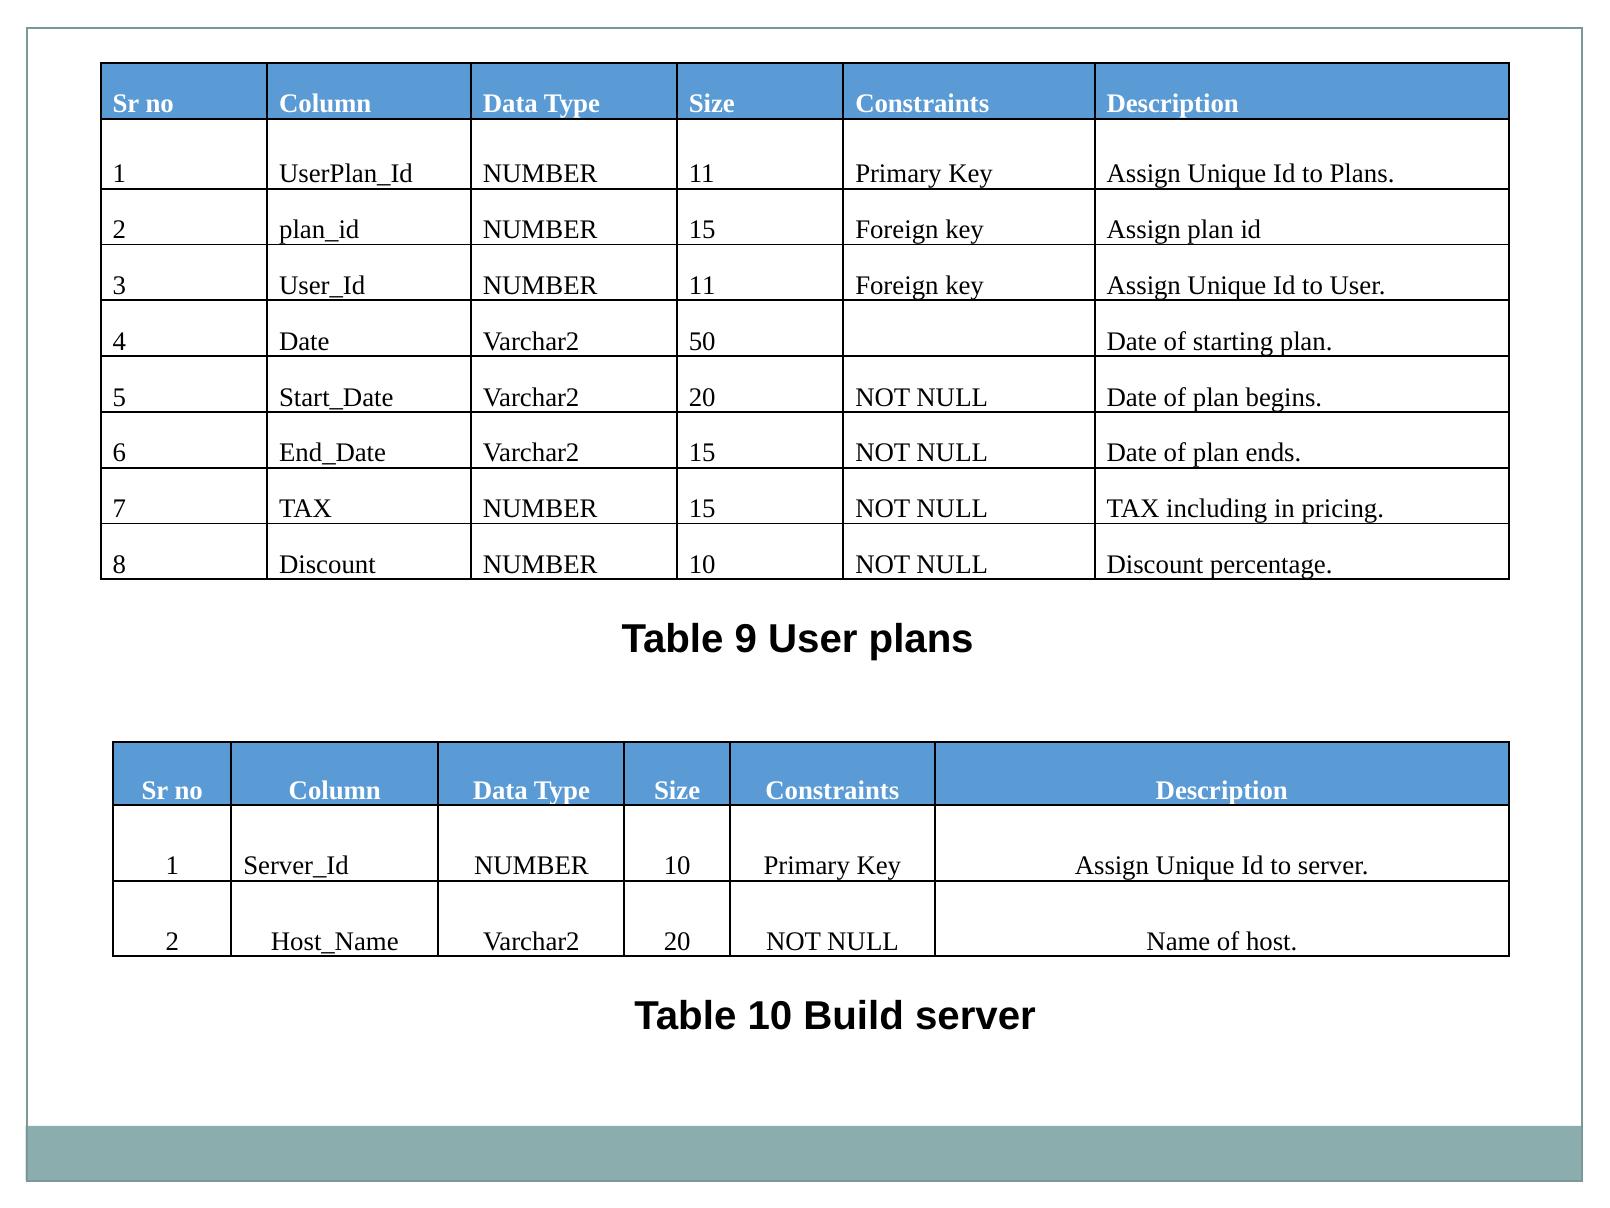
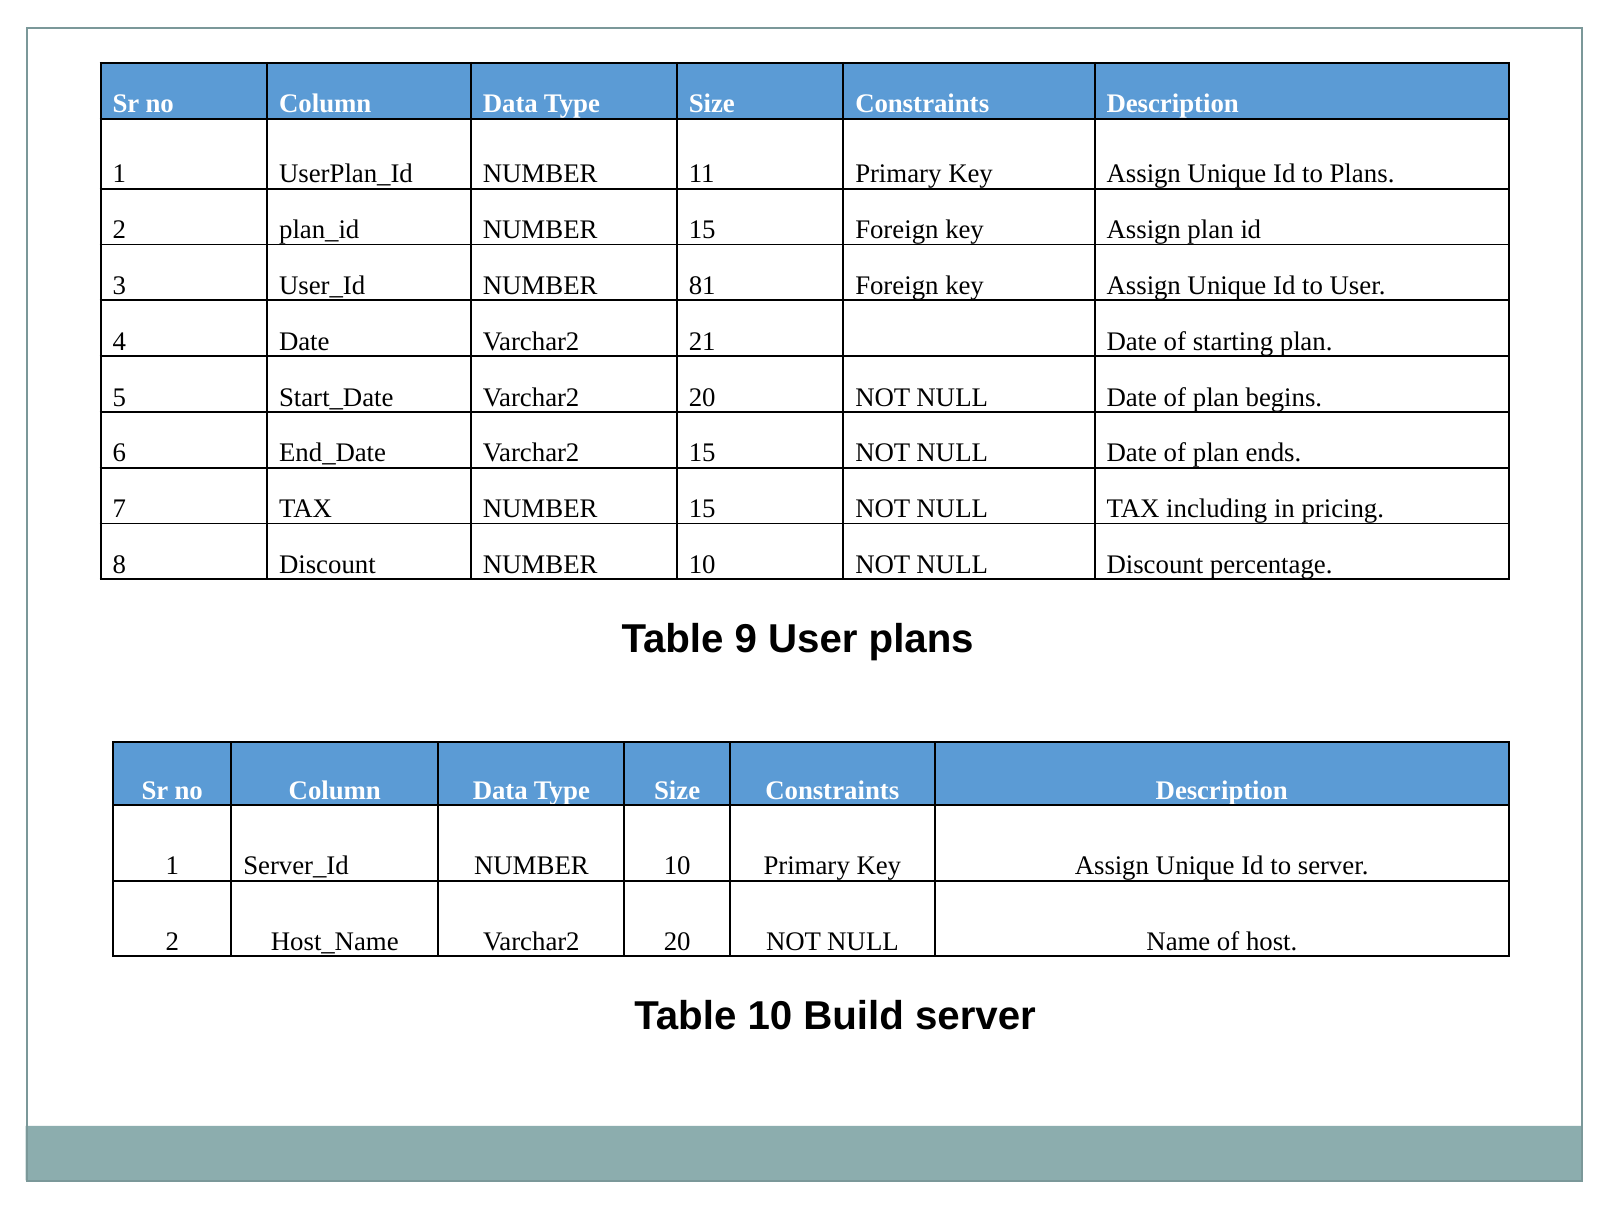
11: 11 -> 81 (702, 285)
50: 50 -> 21 (702, 341)
